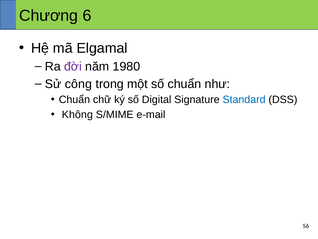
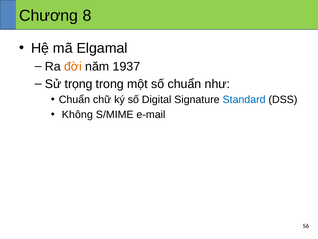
6: 6 -> 8 (87, 16)
đời colour: purple -> orange (73, 66)
1980: 1980 -> 1937 (126, 66)
công: công -> trọng (79, 84)
